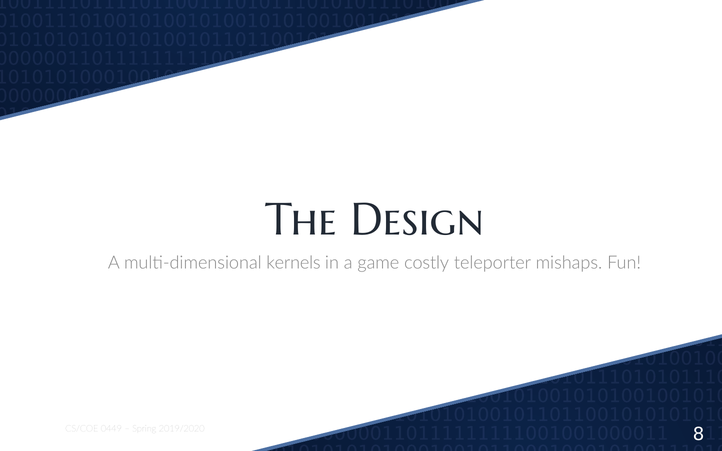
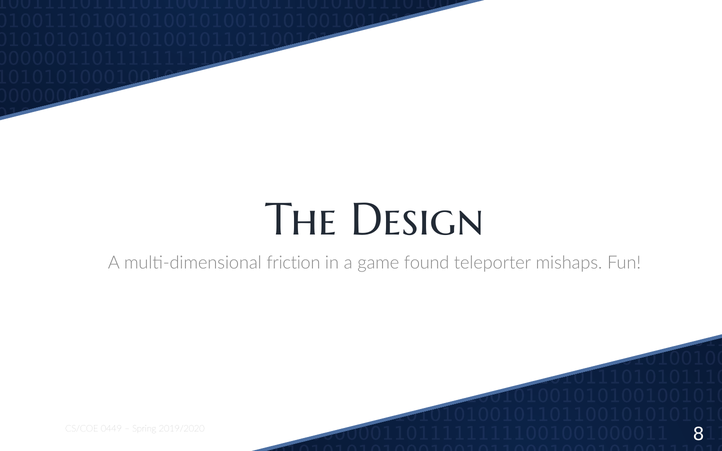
kernels: kernels -> friction (293, 263)
costly: costly -> found (427, 263)
